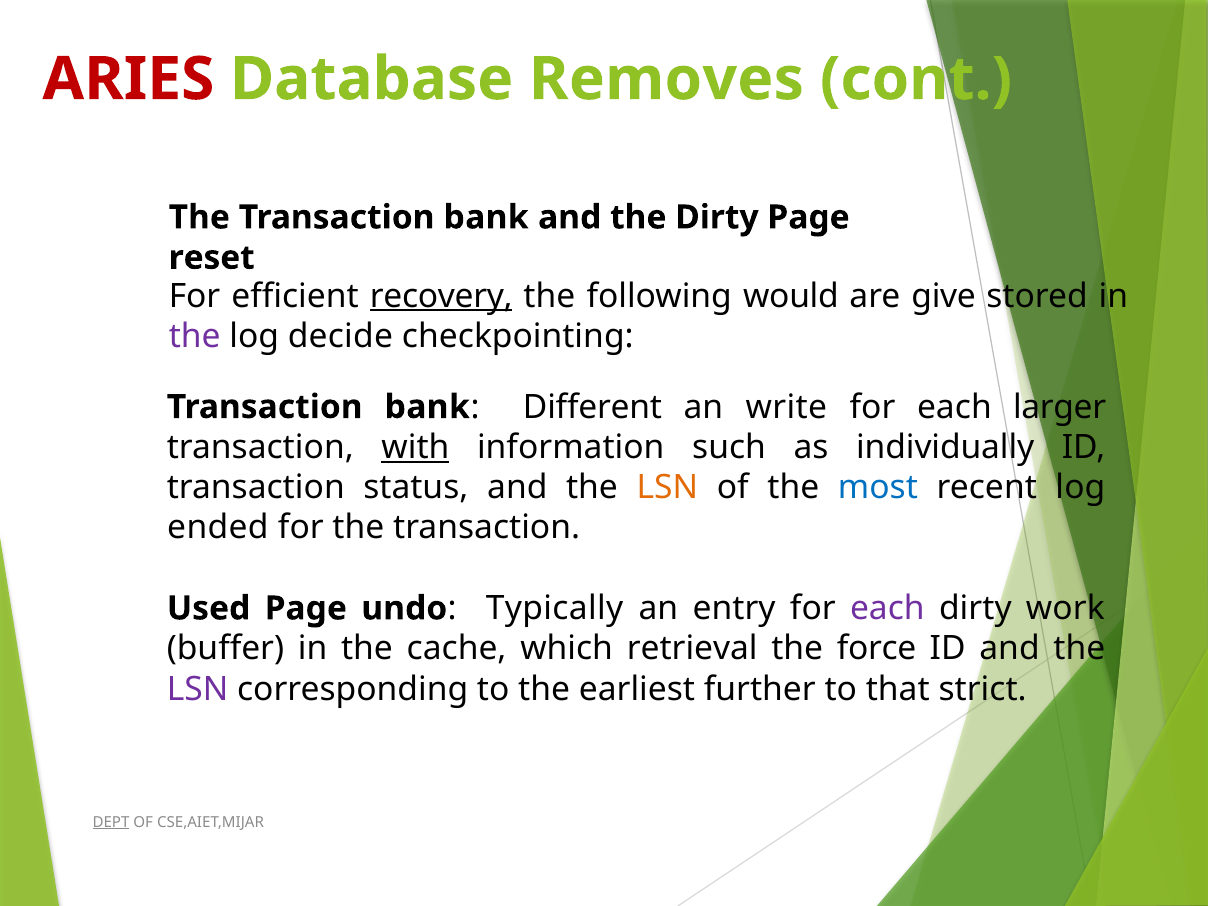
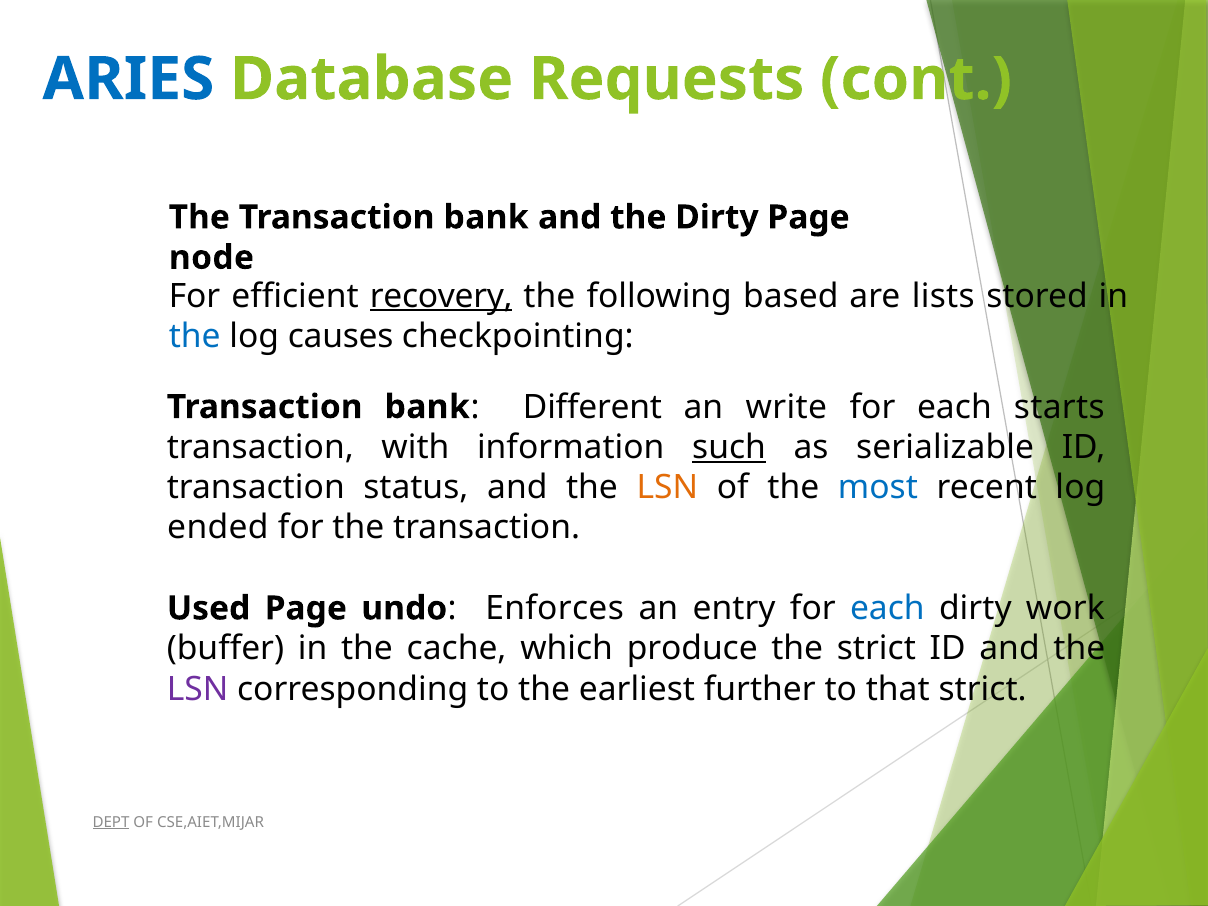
ARIES colour: red -> blue (128, 79)
Removes: Removes -> Requests (667, 79)
reset: reset -> node (211, 258)
would: would -> based (791, 296)
give: give -> lists (943, 296)
the colour: purple -> blue (195, 336)
decide: decide -> causes (341, 336)
larger: larger -> starts (1059, 407)
with underline: present -> none (415, 447)
such underline: none -> present (729, 447)
individually: individually -> serializable (945, 447)
Typically: Typically -> Enforces (555, 608)
each colour: purple -> blue (887, 608)
retrieval: retrieval -> produce (692, 649)
the force: force -> strict (876, 649)
